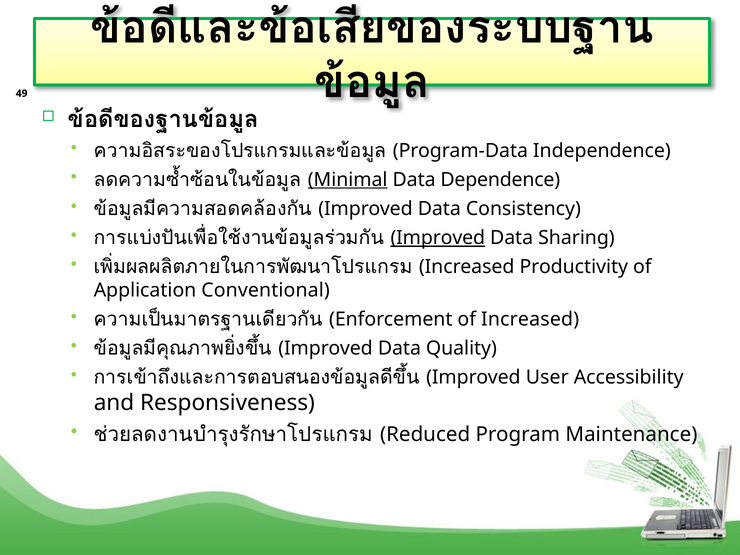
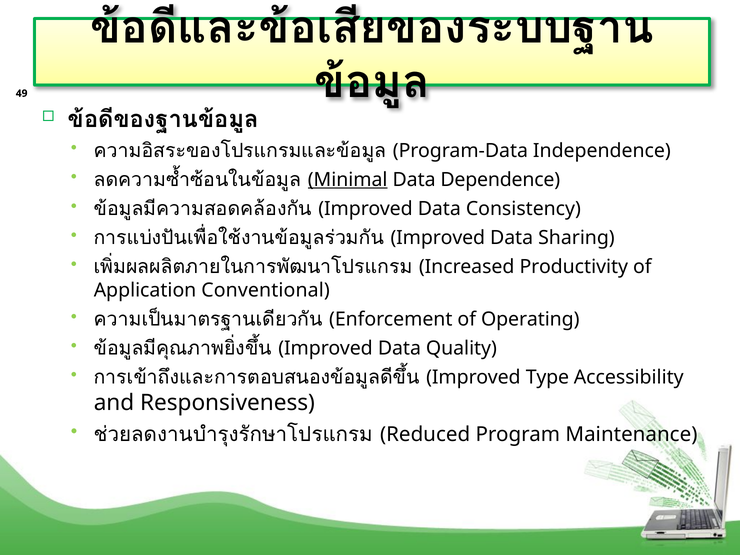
Improved underline: present -> none (438, 238)
of Increased: Increased -> Operating (530, 319)
User: User -> Type (547, 378)
